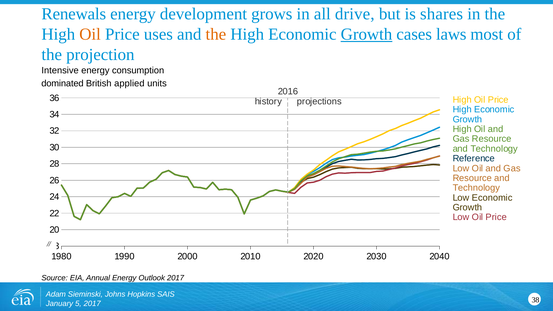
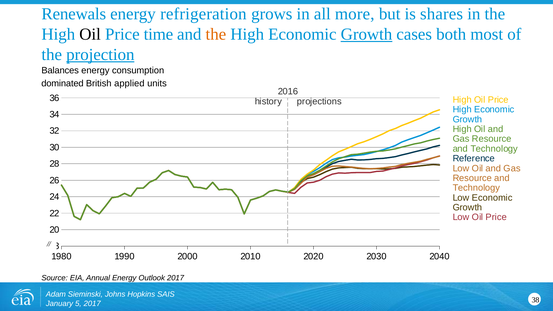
development: development -> refrigeration (203, 14)
drive: drive -> more (355, 14)
Oil colour: orange -> black (90, 34)
uses: uses -> time (158, 34)
laws: laws -> both (451, 34)
projection underline: none -> present (100, 55)
Intensive: Intensive -> Balances (60, 71)
